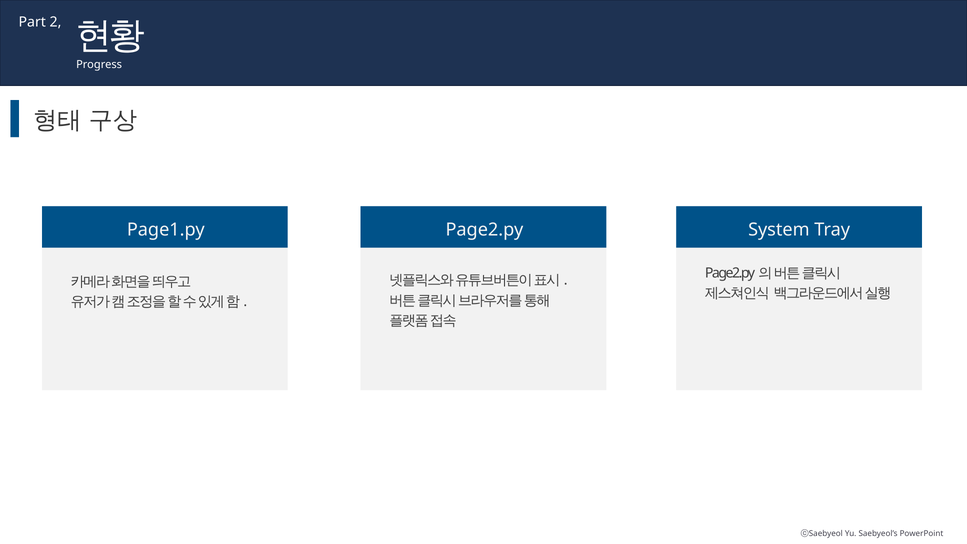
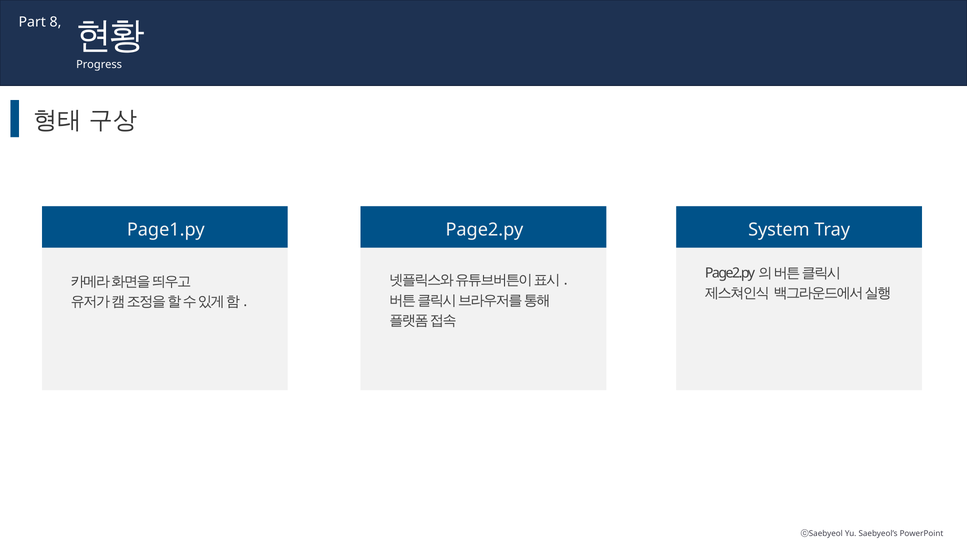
2: 2 -> 8 (56, 22)
